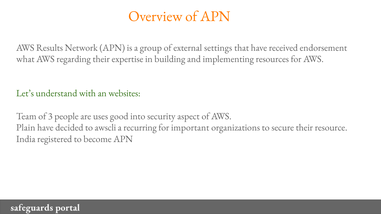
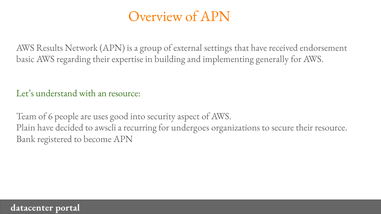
what: what -> basic (25, 59)
resources: resources -> generally (272, 59)
an websites: websites -> resource (124, 93)
3: 3 -> 6 (50, 116)
important: important -> undergoes (190, 128)
India: India -> Bank (26, 139)
safeguards: safeguards -> datacenter (32, 208)
